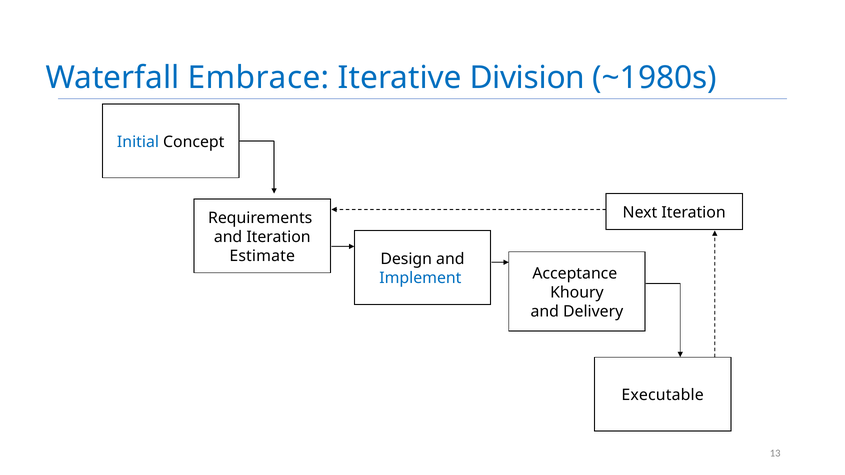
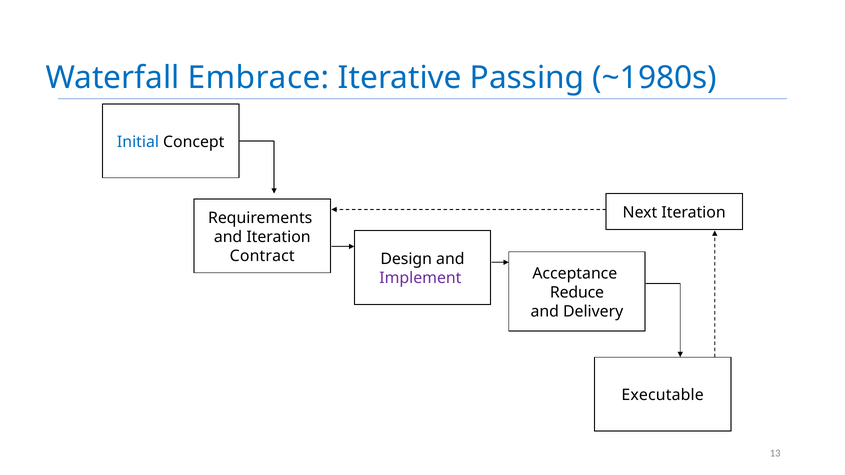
Division: Division -> Passing (527, 78)
Estimate: Estimate -> Contract (262, 256)
Implement colour: blue -> purple (420, 278)
Khoury: Khoury -> Reduce (577, 293)
